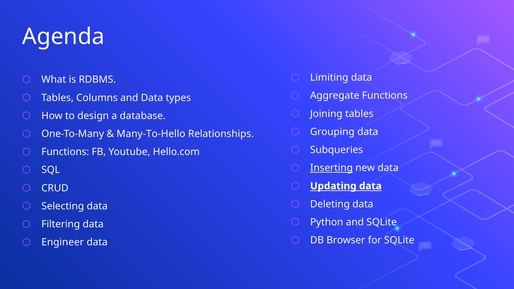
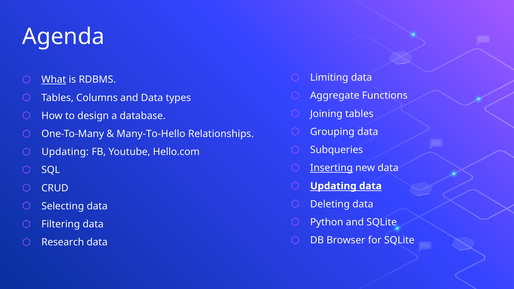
What underline: none -> present (54, 80)
Functions: Functions -> Updating (65, 152)
Engineer: Engineer -> Research (63, 242)
